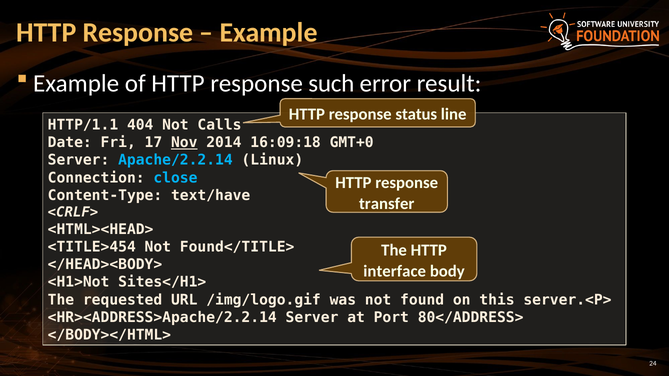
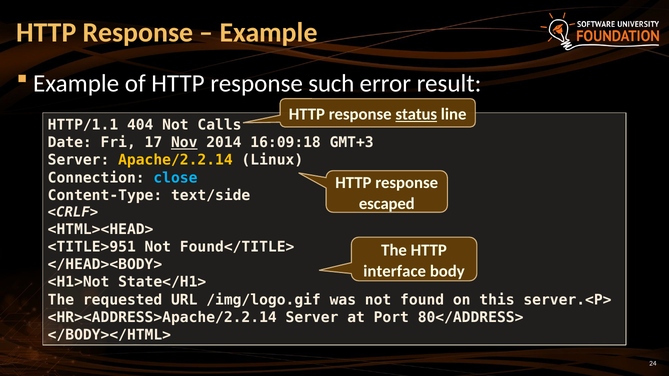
status underline: none -> present (416, 114)
GMT+0: GMT+0 -> GMT+3 (352, 143)
Apache/2.2.14 colour: light blue -> yellow (175, 160)
text/have: text/have -> text/side (211, 195)
transfer: transfer -> escaped (387, 204)
<TITLE>454: <TITLE>454 -> <TITLE>951 (92, 247)
Sites</H1>: Sites</H1> -> State</H1> (162, 282)
